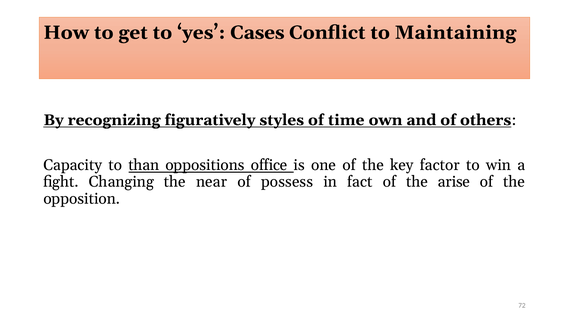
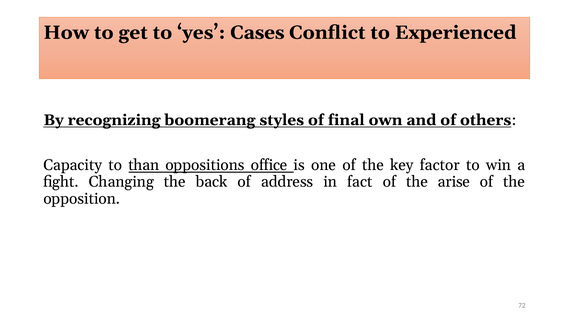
Maintaining: Maintaining -> Experienced (456, 33)
figuratively: figuratively -> boomerang (210, 120)
time: time -> final (346, 120)
near: near -> back (212, 182)
possess: possess -> address (287, 182)
